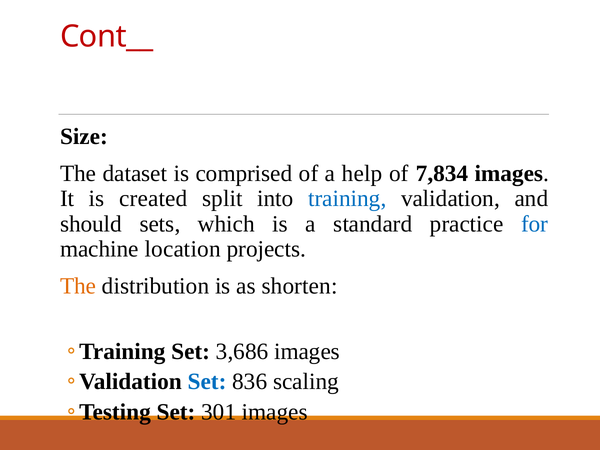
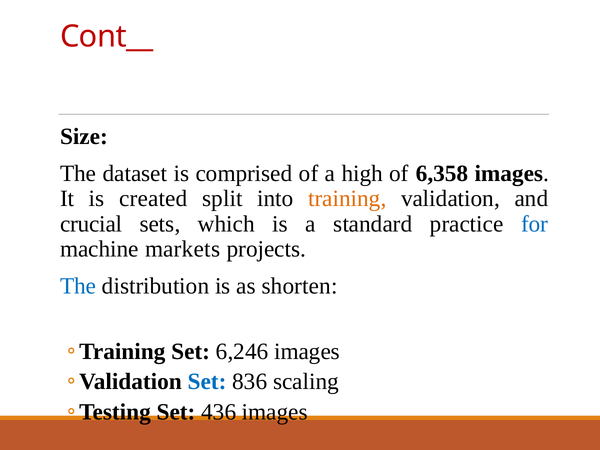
help: help -> high (362, 173)
7,834: 7,834 -> 6,358 (442, 173)
training colour: blue -> orange (347, 199)
should: should -> crucial (91, 224)
location: location -> markets (183, 249)
The colour: orange -> blue (78, 286)
3,686: 3,686 -> 6,246 (242, 351)
301: 301 -> 436 (219, 412)
